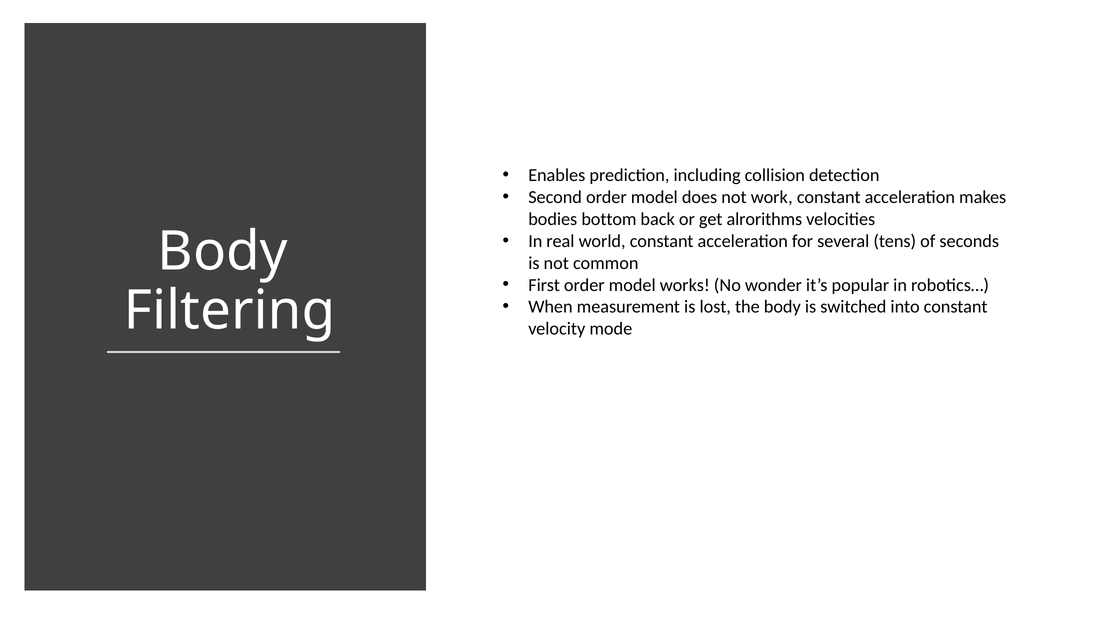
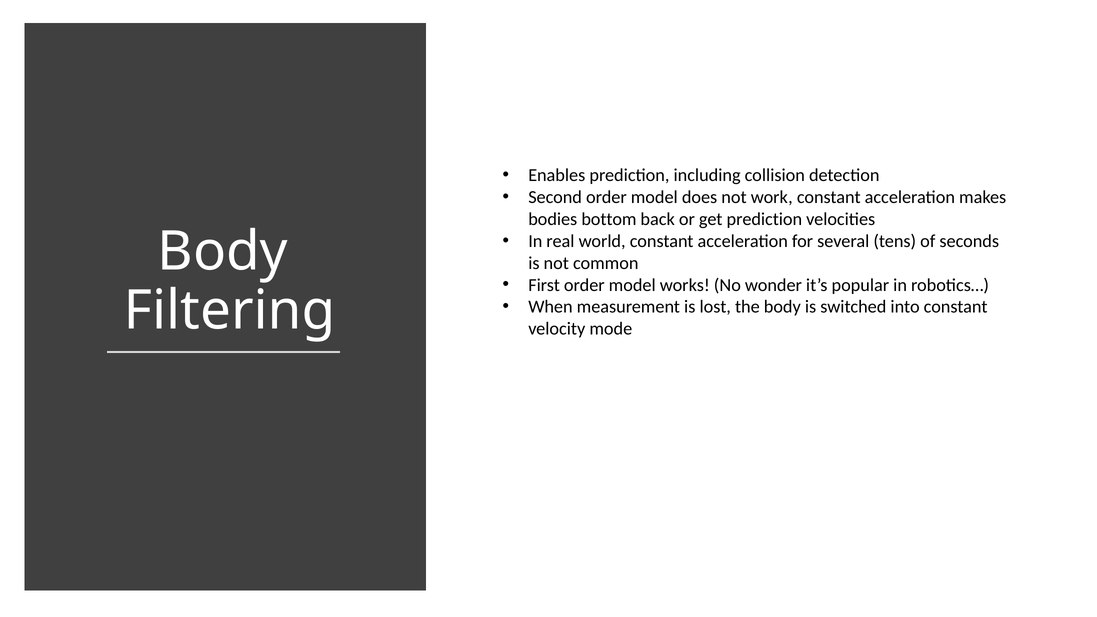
get alrorithms: alrorithms -> prediction (764, 219)
